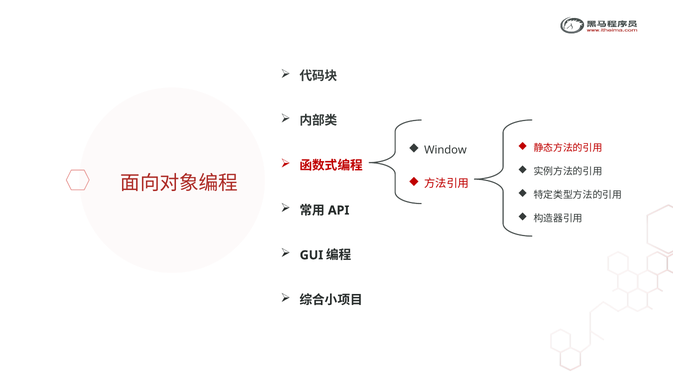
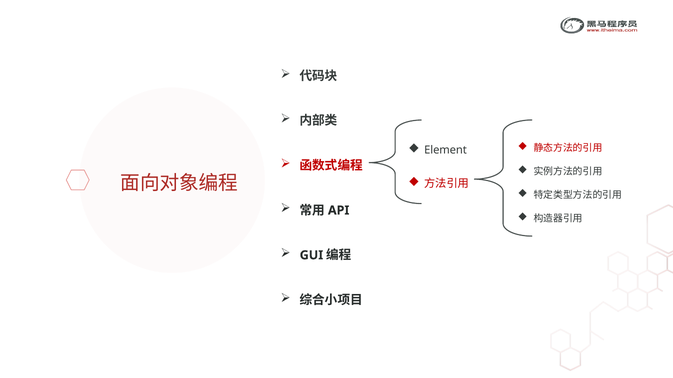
Window: Window -> Element (446, 150)
